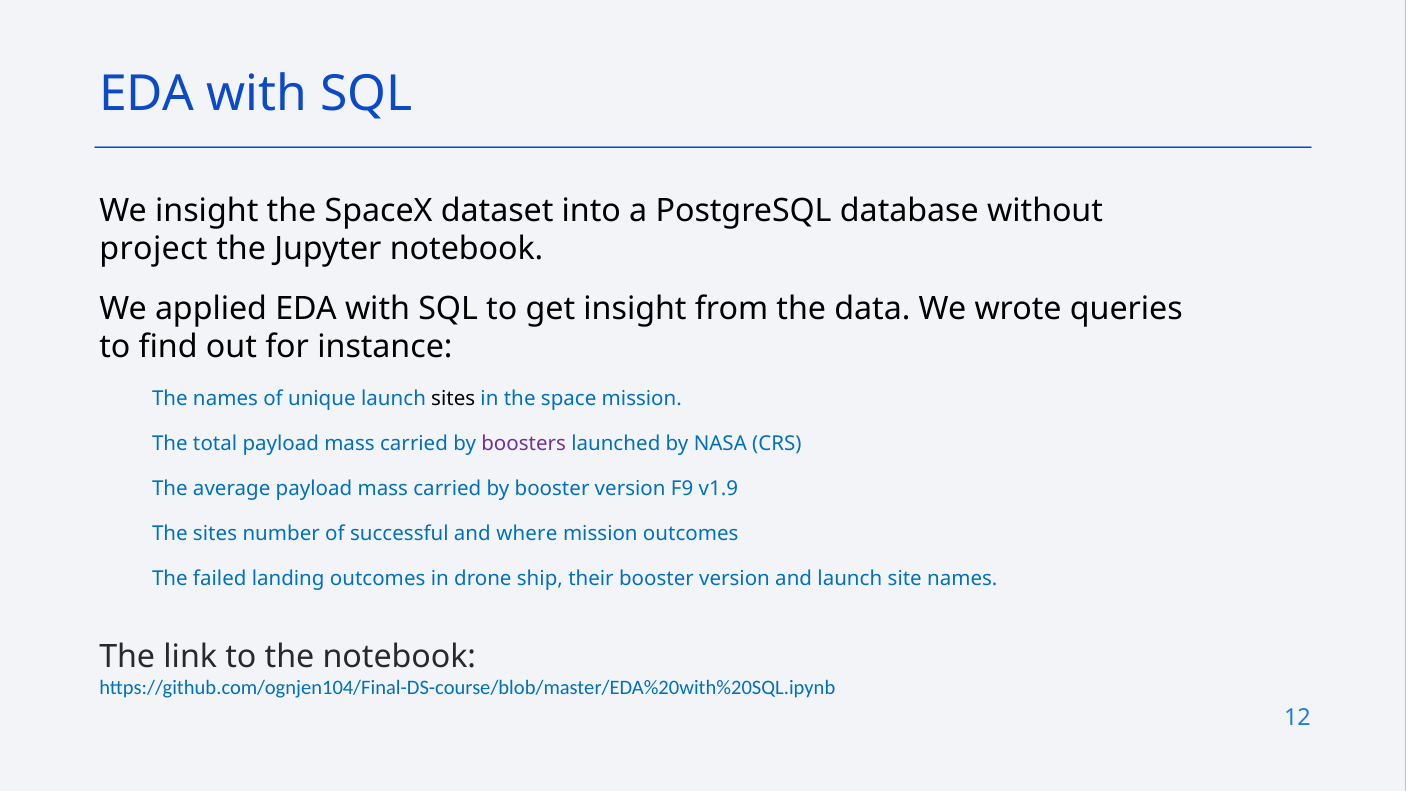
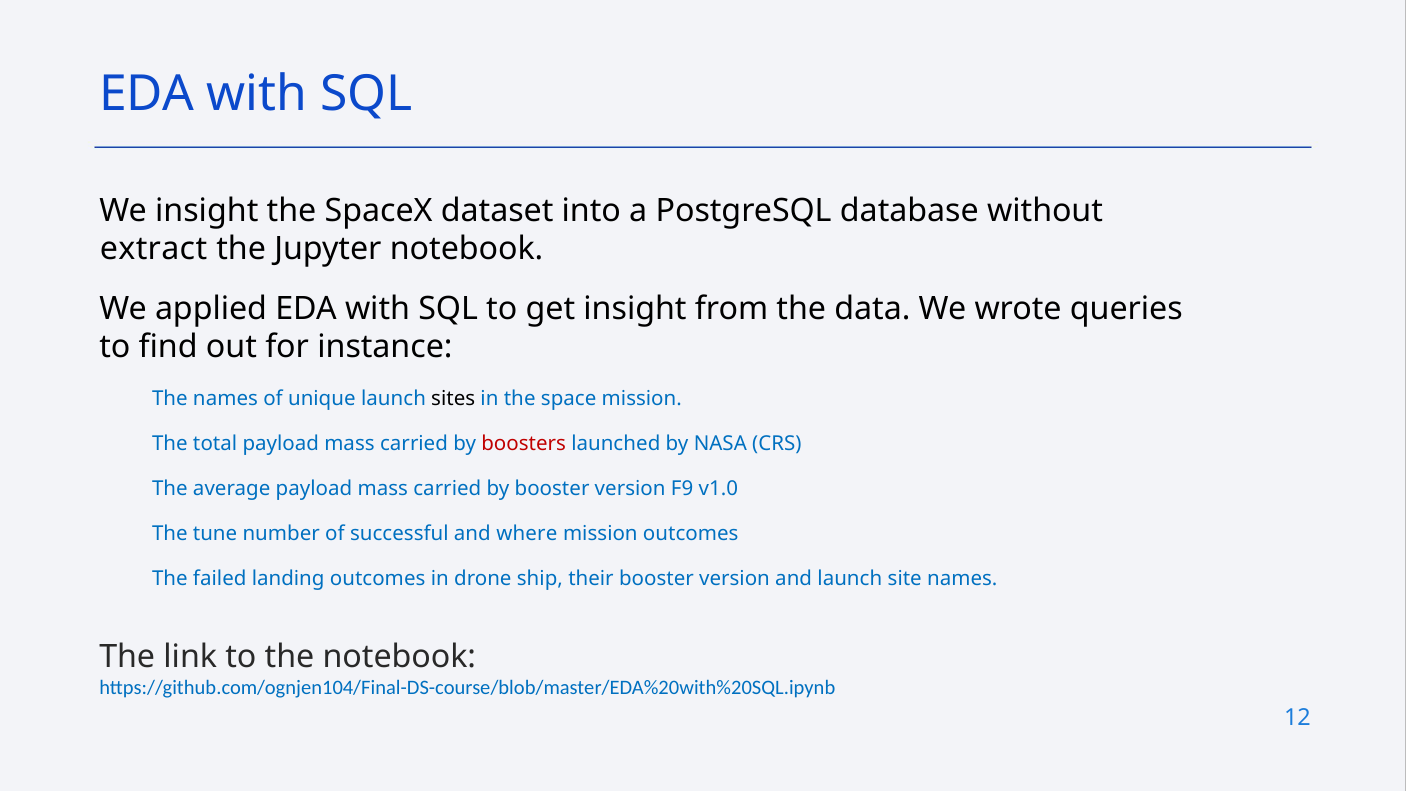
project: project -> extract (154, 249)
boosters colour: purple -> red (524, 443)
v1.9: v1.9 -> v1.0 (718, 489)
The sites: sites -> tune (215, 534)
